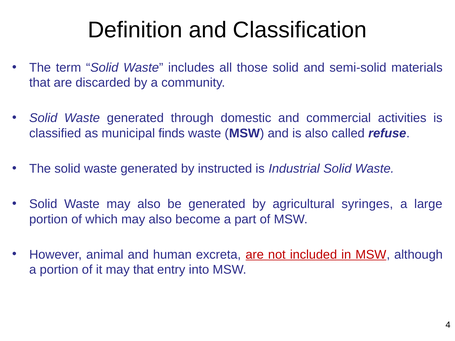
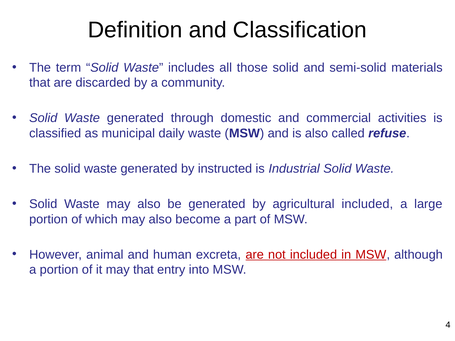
finds: finds -> daily (172, 133)
agricultural syringes: syringes -> included (367, 204)
